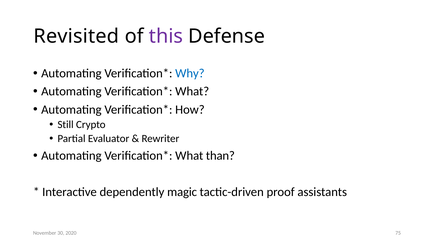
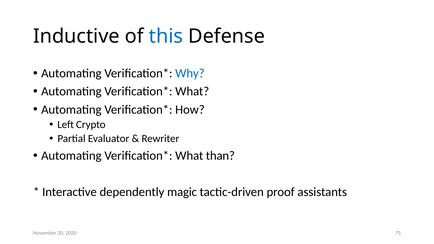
Revisited: Revisited -> Inductive (76, 36)
this colour: purple -> blue (166, 36)
Still: Still -> Left (66, 125)
